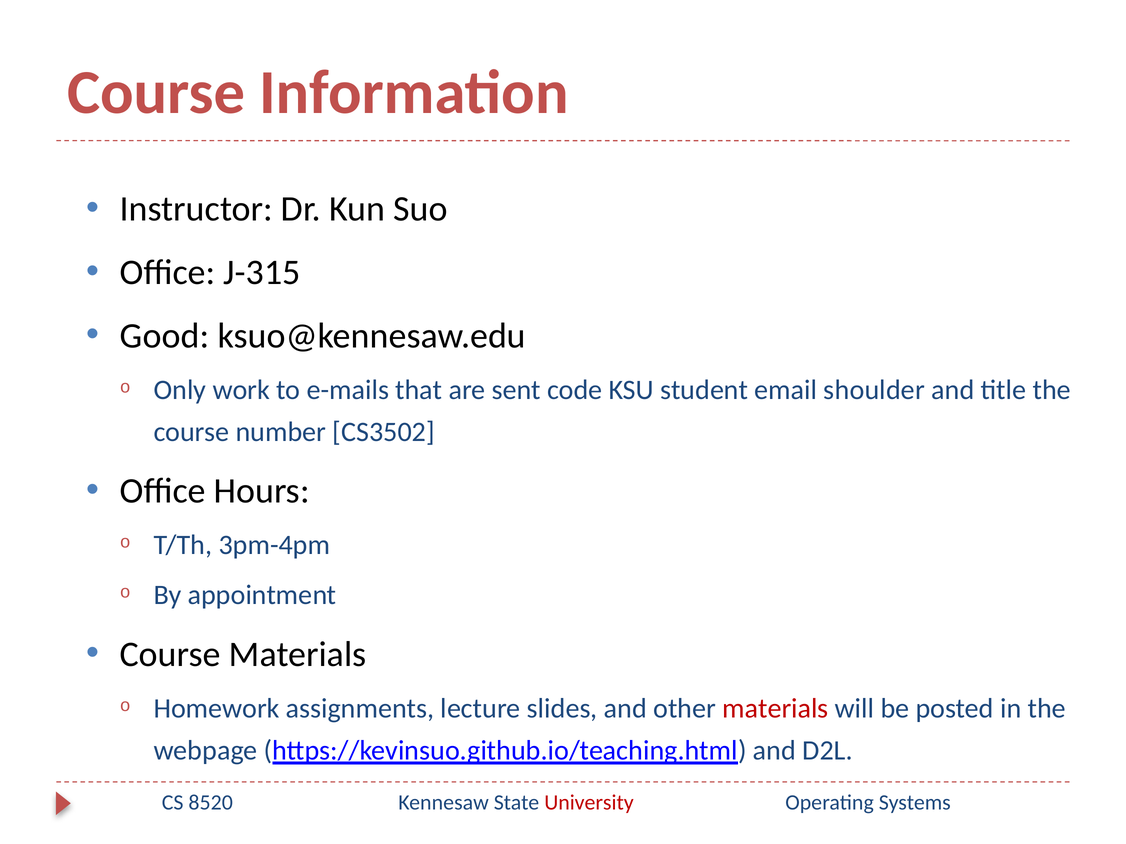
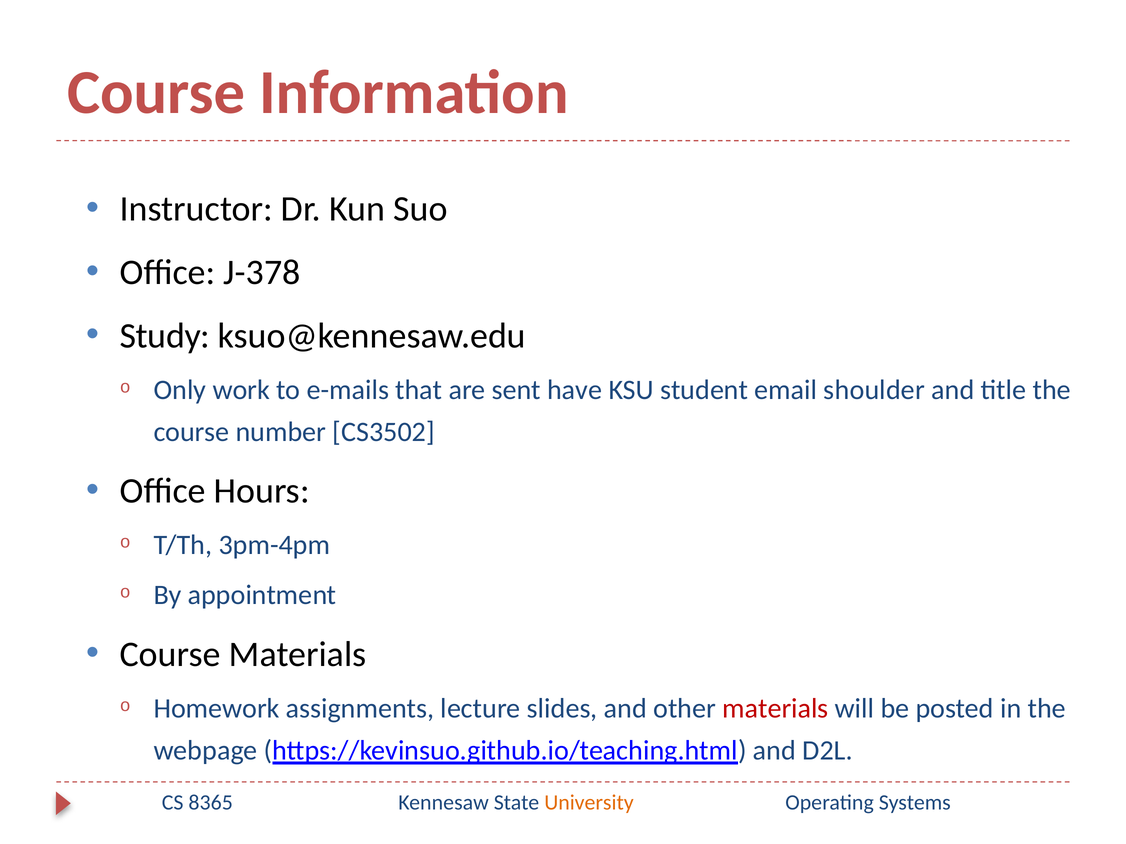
J-315: J-315 -> J-378 (262, 273)
Good: Good -> Study (165, 336)
code: code -> have (575, 390)
8520: 8520 -> 8365 (211, 803)
University colour: red -> orange (589, 803)
